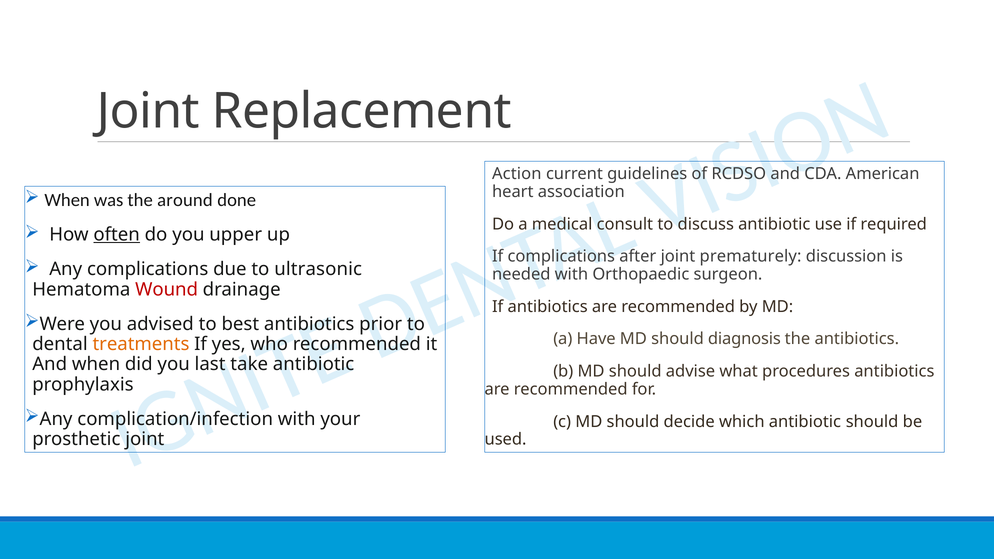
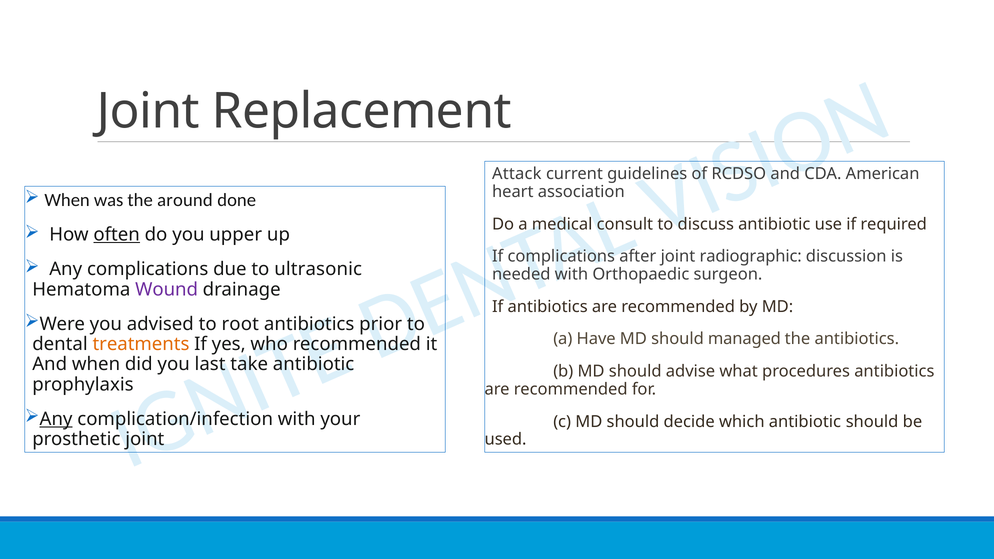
Action: Action -> Attack (517, 174)
prematurely: prematurely -> radiographic (751, 257)
Wound colour: red -> purple (167, 289)
best: best -> root (240, 324)
diagnosis: diagnosis -> managed (744, 339)
Any underline: none -> present (56, 419)
